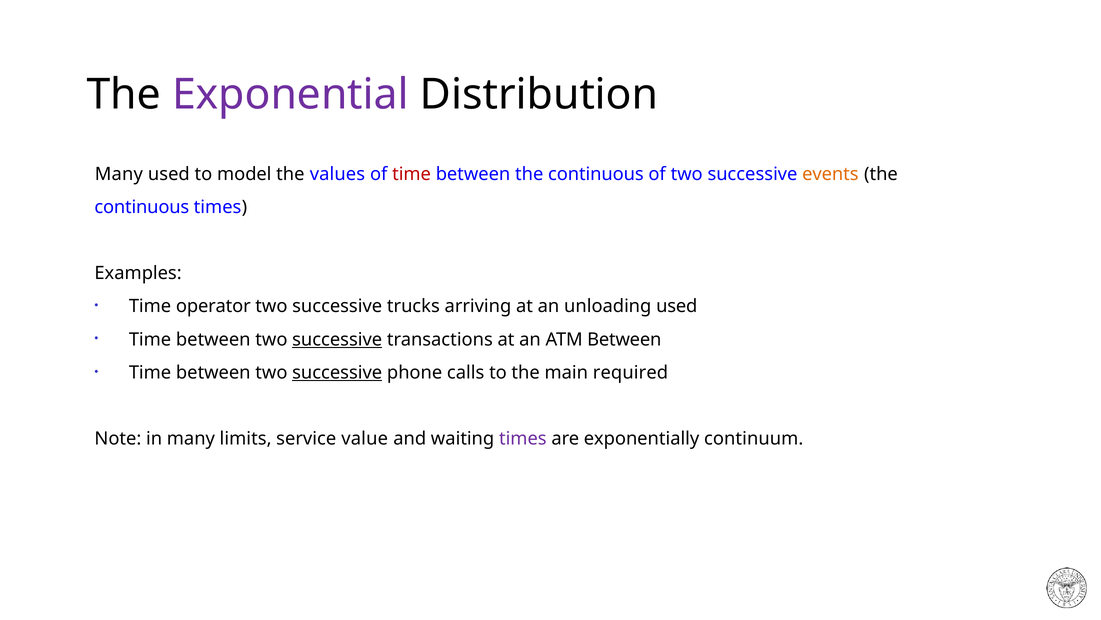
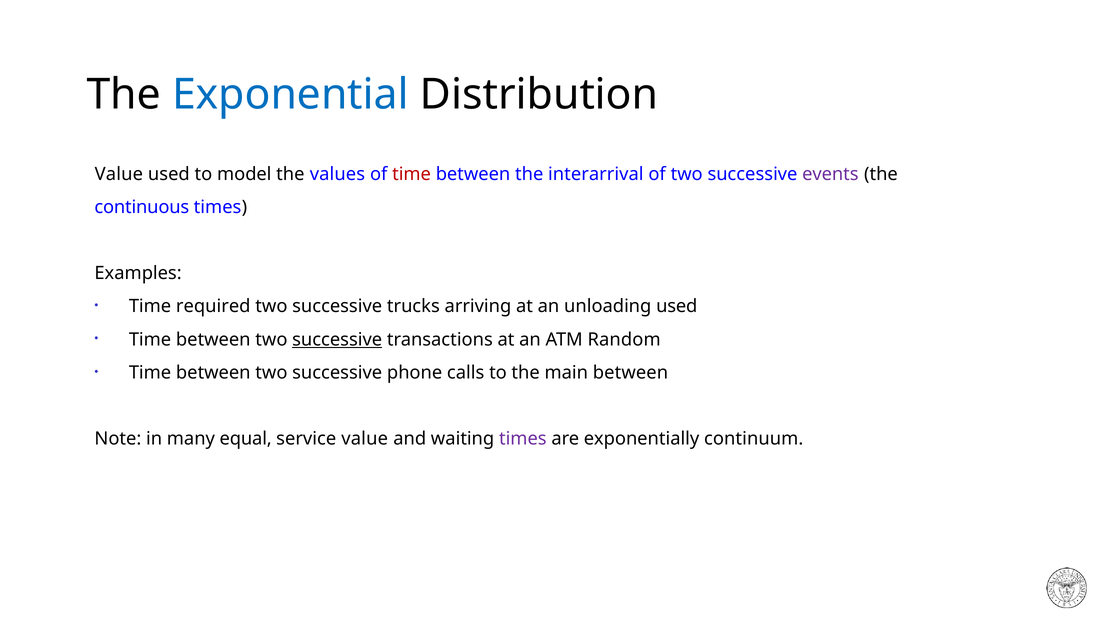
Exponential colour: purple -> blue (290, 95)
Many: Many -> Value (119, 174)
between the continuous: continuous -> interarrival (596, 174)
events colour: orange -> purple (830, 174)
operator: operator -> required (213, 306)
ATM Between: Between -> Random (624, 339)
successive underline: present -> none (337, 372)
main required: required -> between (630, 372)
limits: limits -> equal (246, 438)
